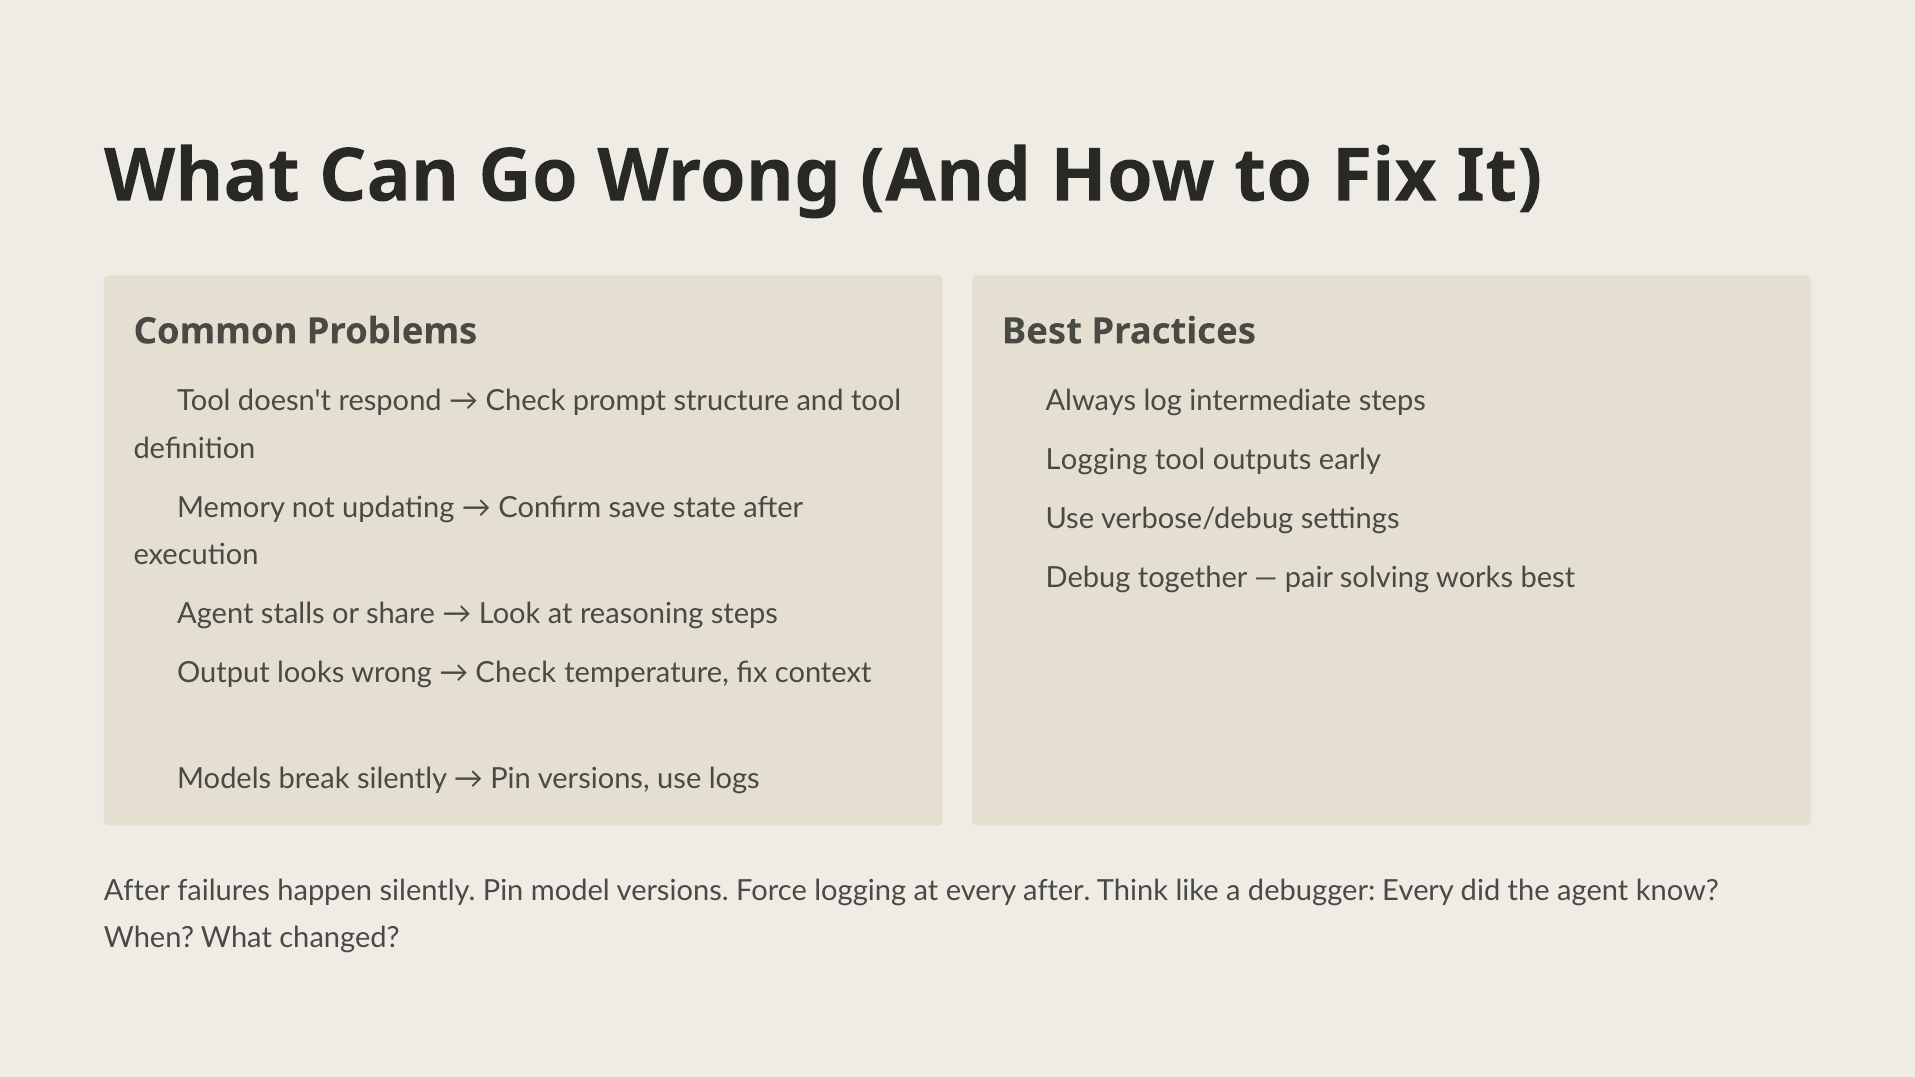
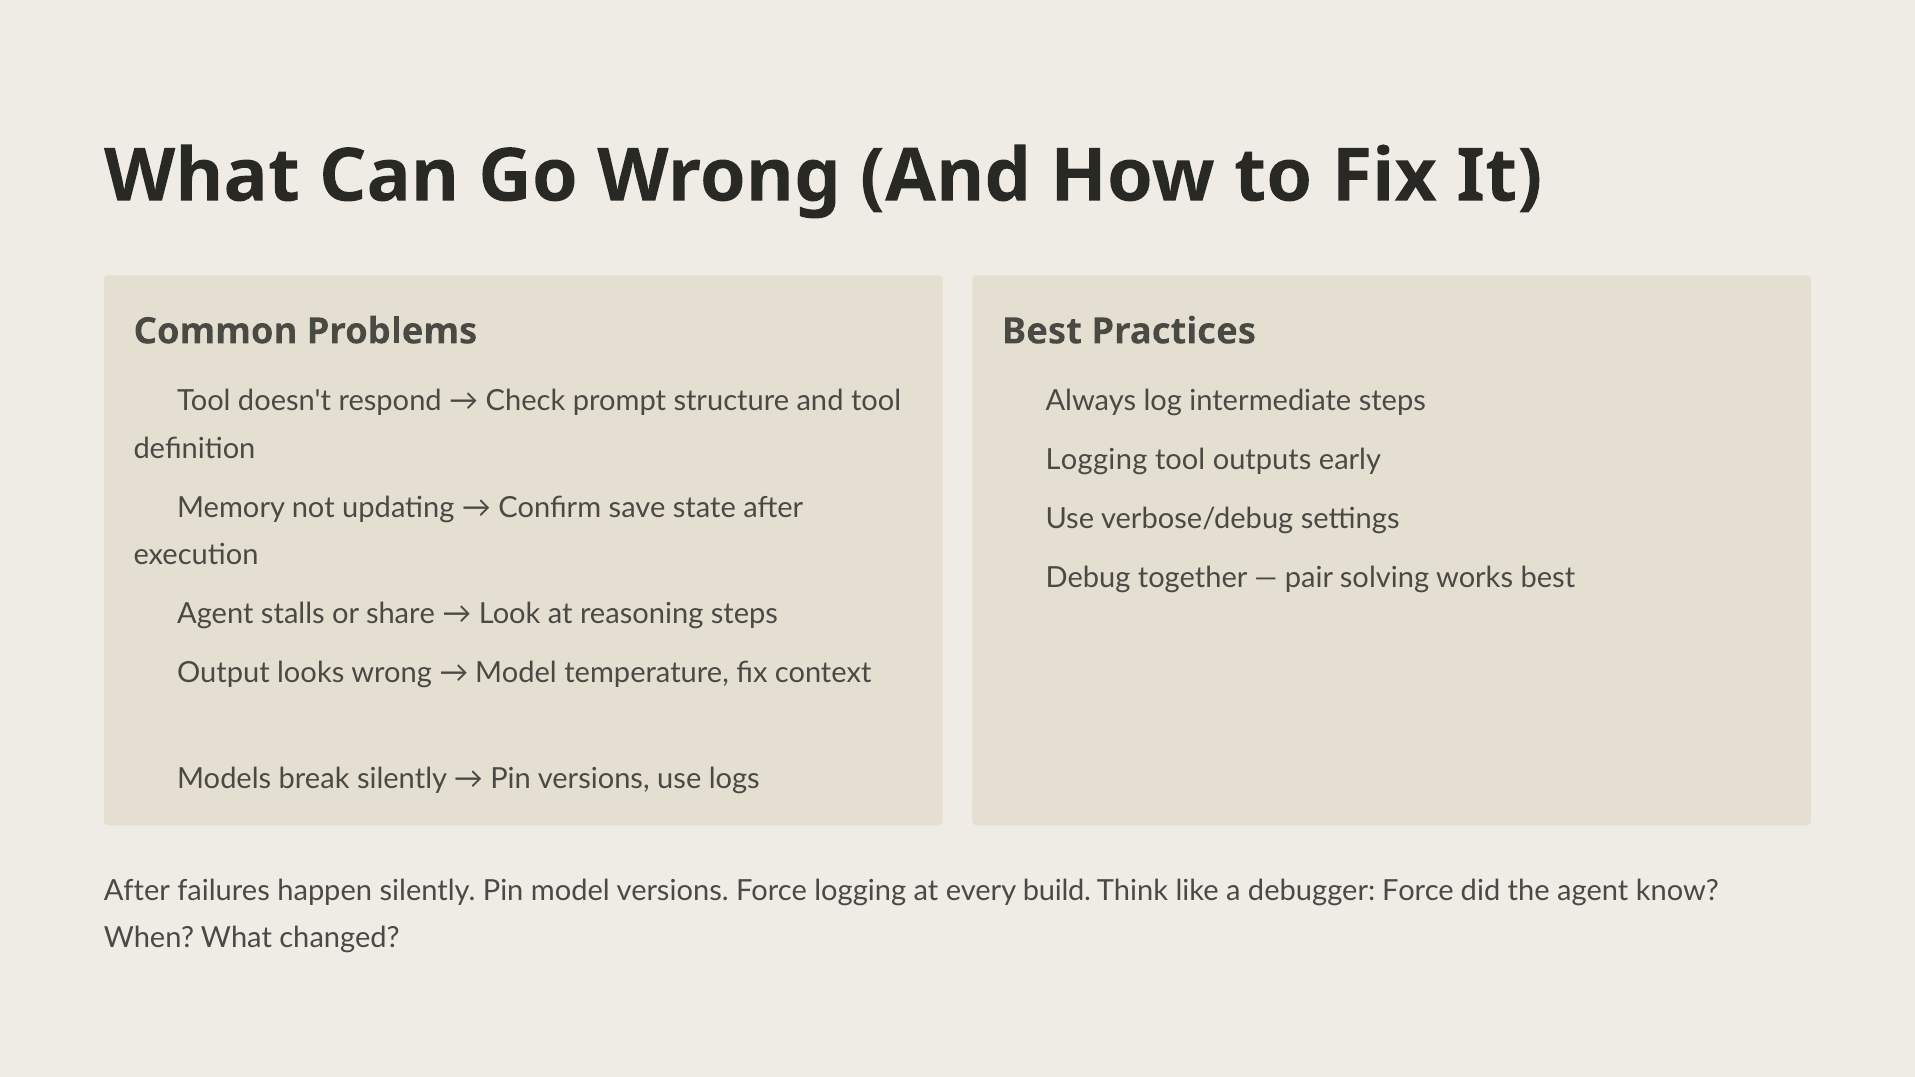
Check: Check -> Model (516, 673)
every after: after -> build (1057, 891)
debugger Every: Every -> Force (1418, 891)
